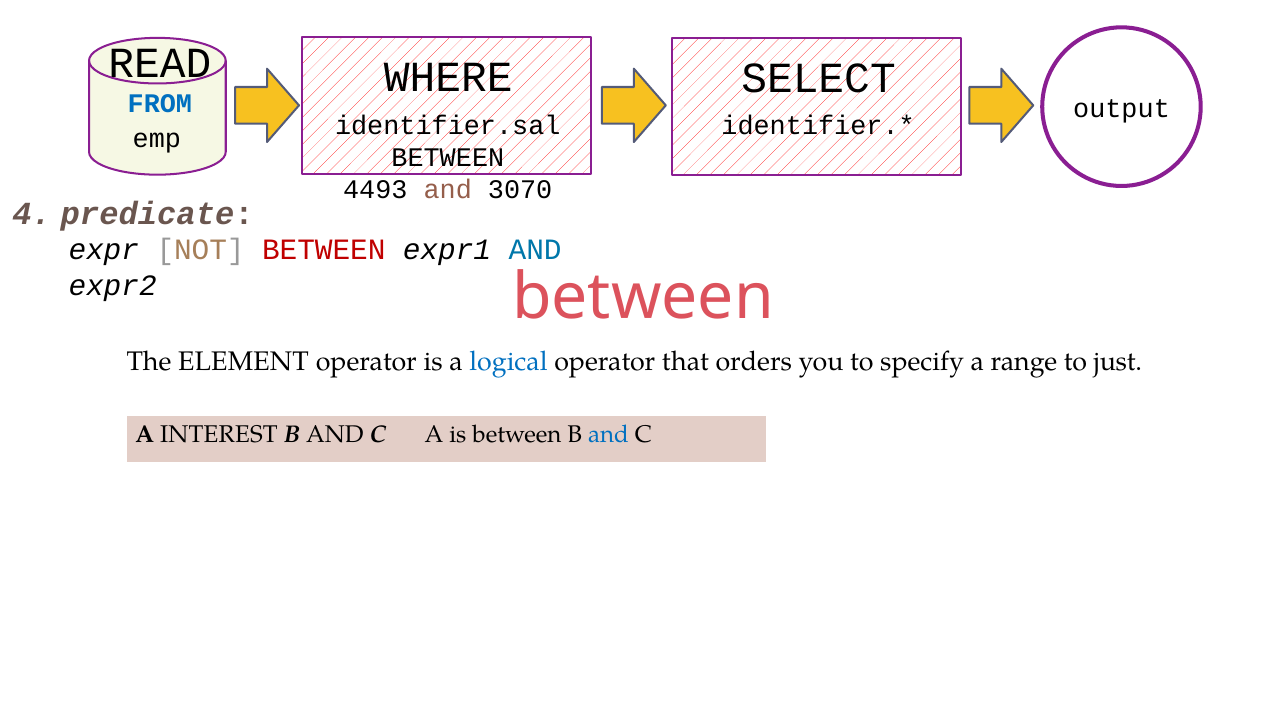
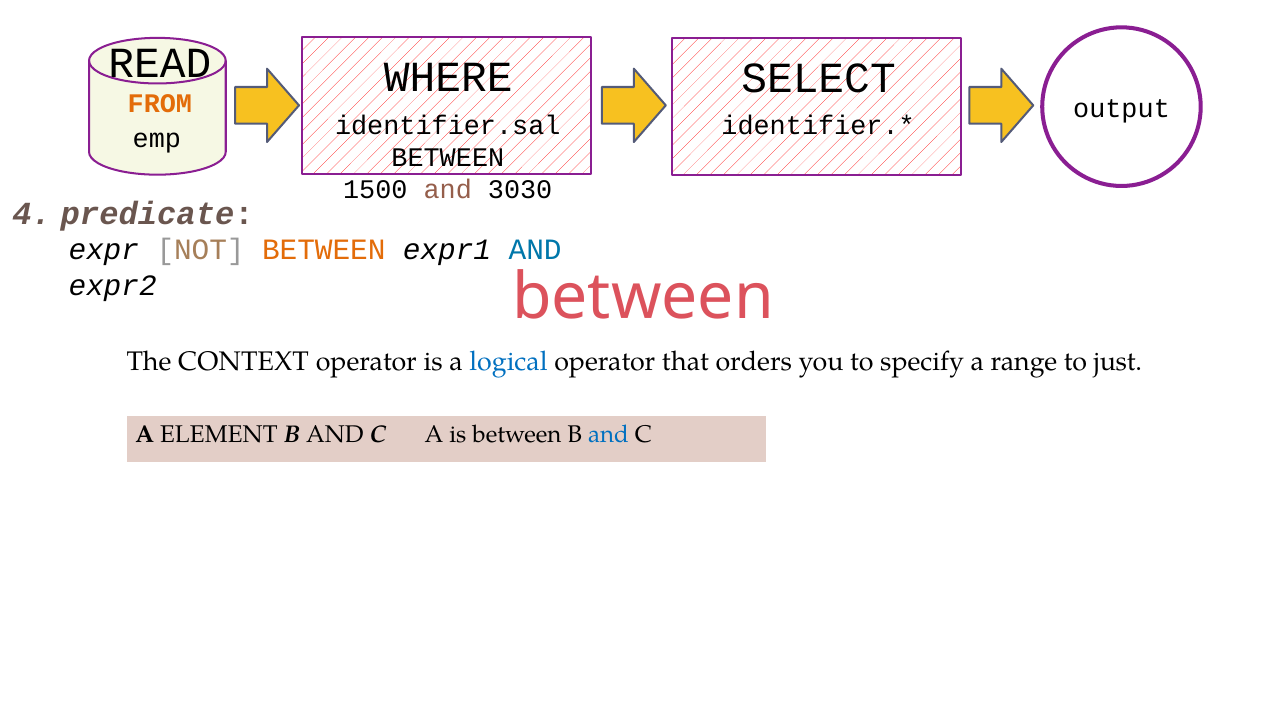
FROM colour: blue -> orange (160, 104)
4493: 4493 -> 1500 (375, 190)
3070: 3070 -> 3030 (520, 190)
BETWEEN colour: red -> orange (324, 250)
ELEMENT: ELEMENT -> CONTEXT (243, 362)
INTEREST: INTEREST -> ELEMENT (219, 434)
